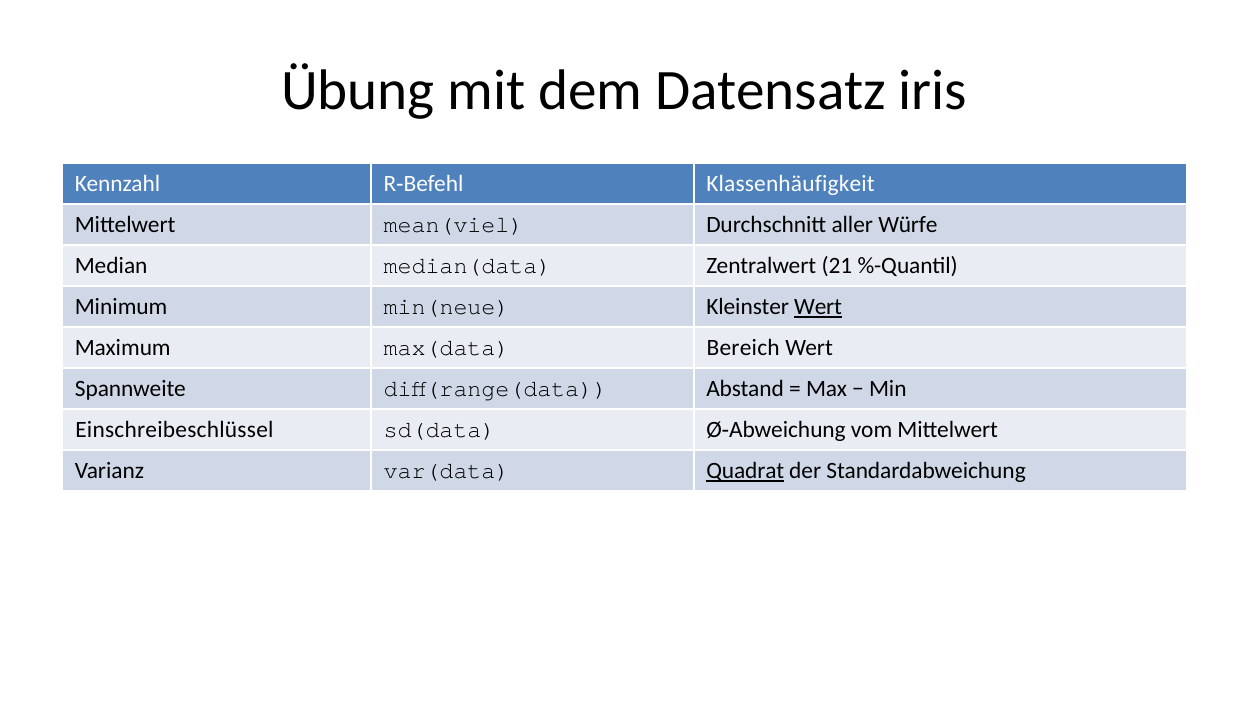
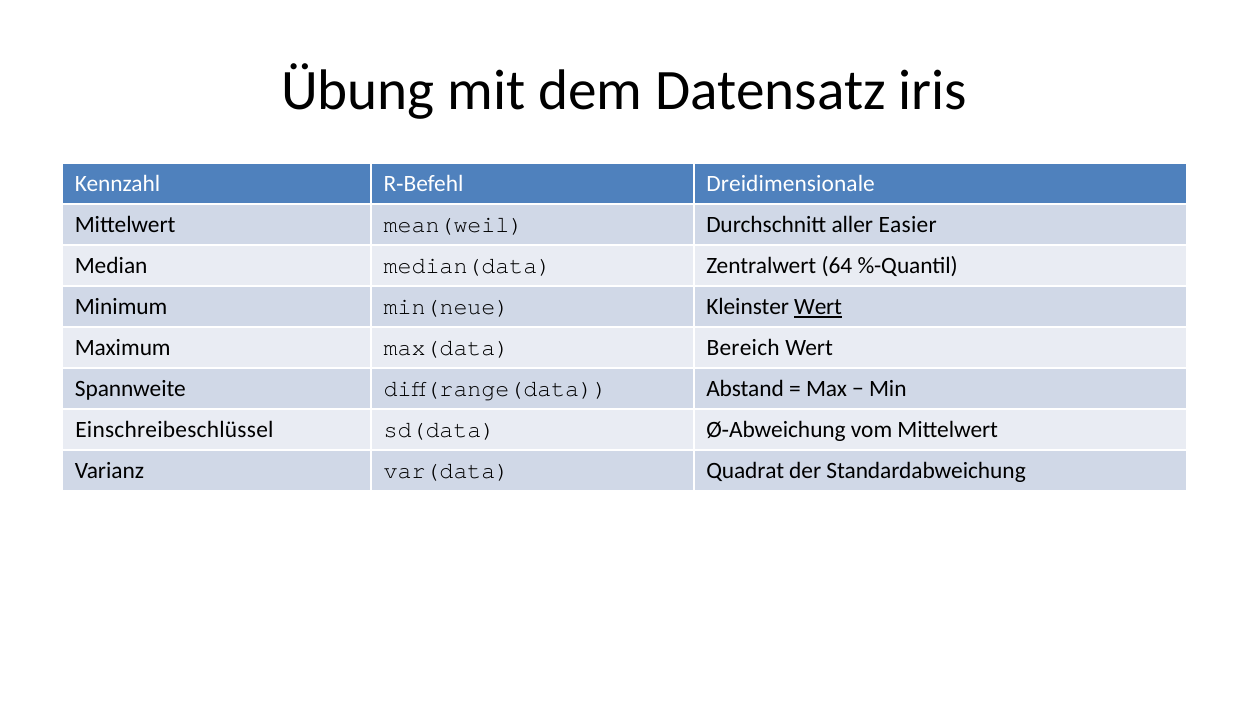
Klassenhäufigkeit: Klassenhäufigkeit -> Dreidimensionale (791, 184)
mean(viel: mean(viel -> mean(weil (454, 225)
Würfe: Würfe -> Easier (908, 225)
21: 21 -> 64 (837, 266)
Quadrat underline: present -> none (745, 471)
